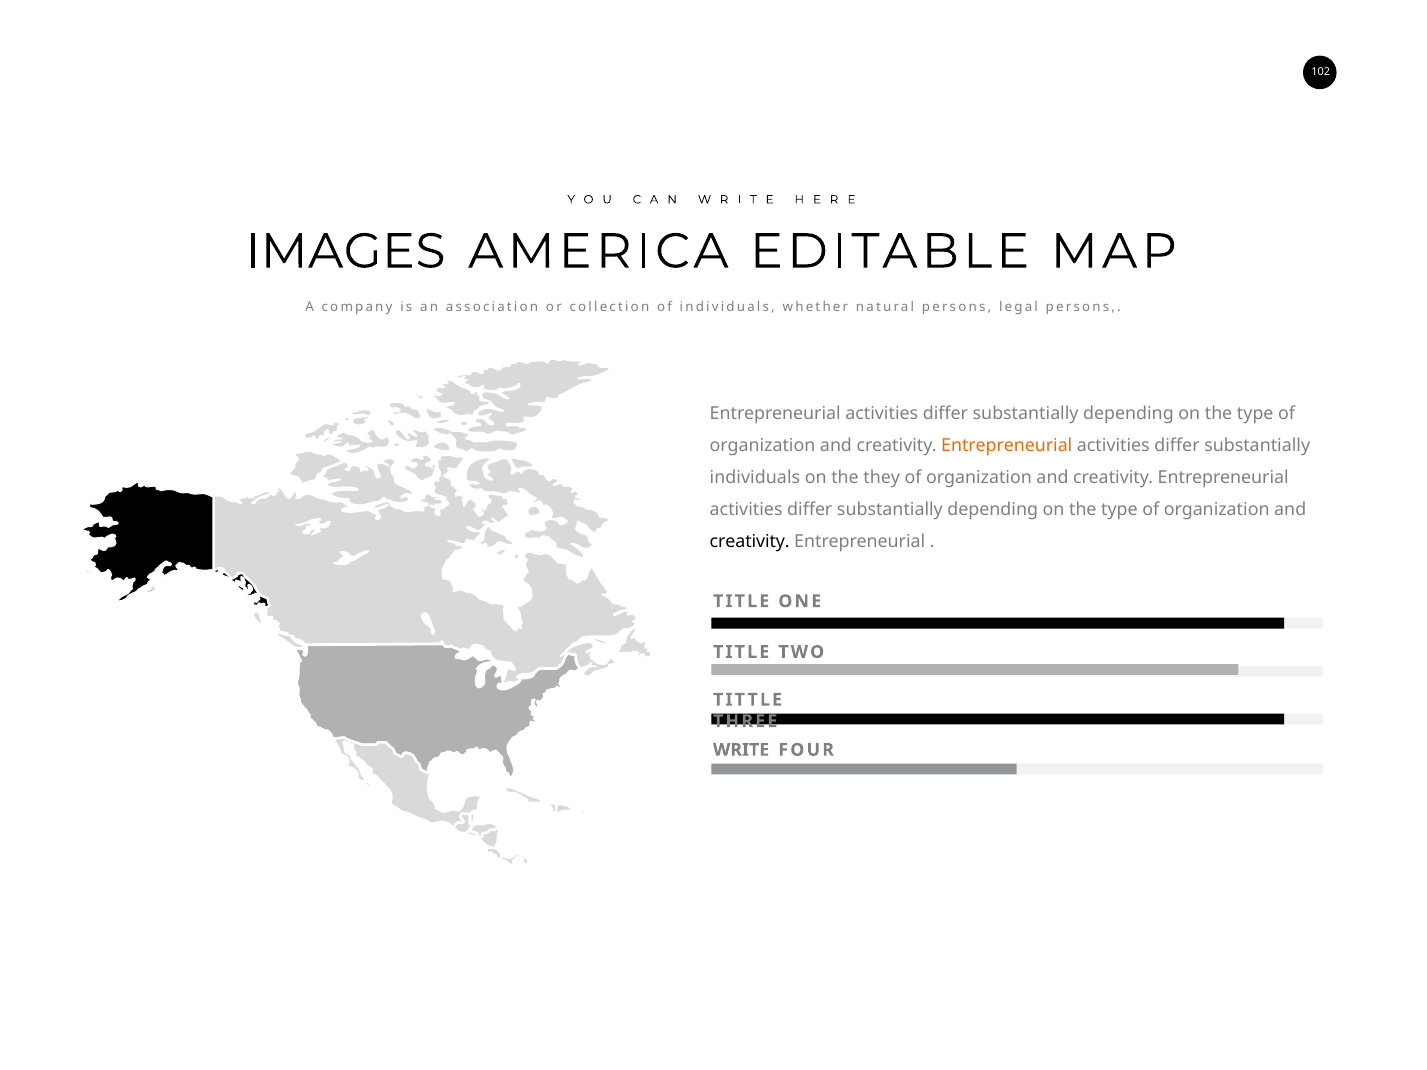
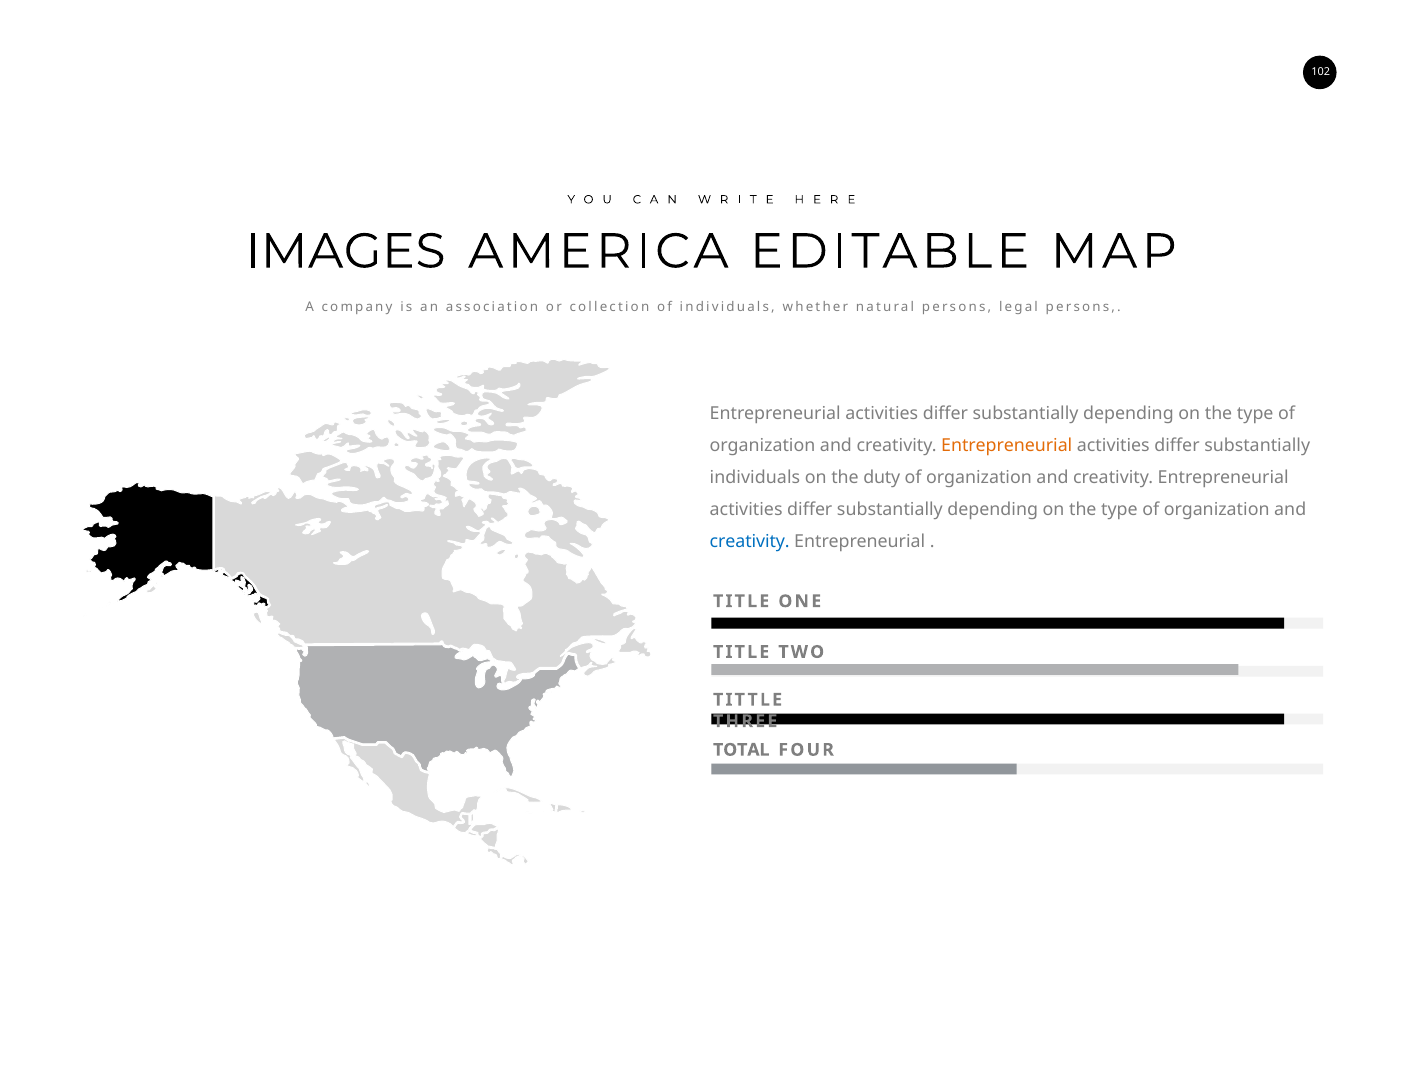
they: they -> duty (882, 478)
creativity colour: black -> blue (750, 542)
WRITE: WRITE -> TOTAL (741, 750)
